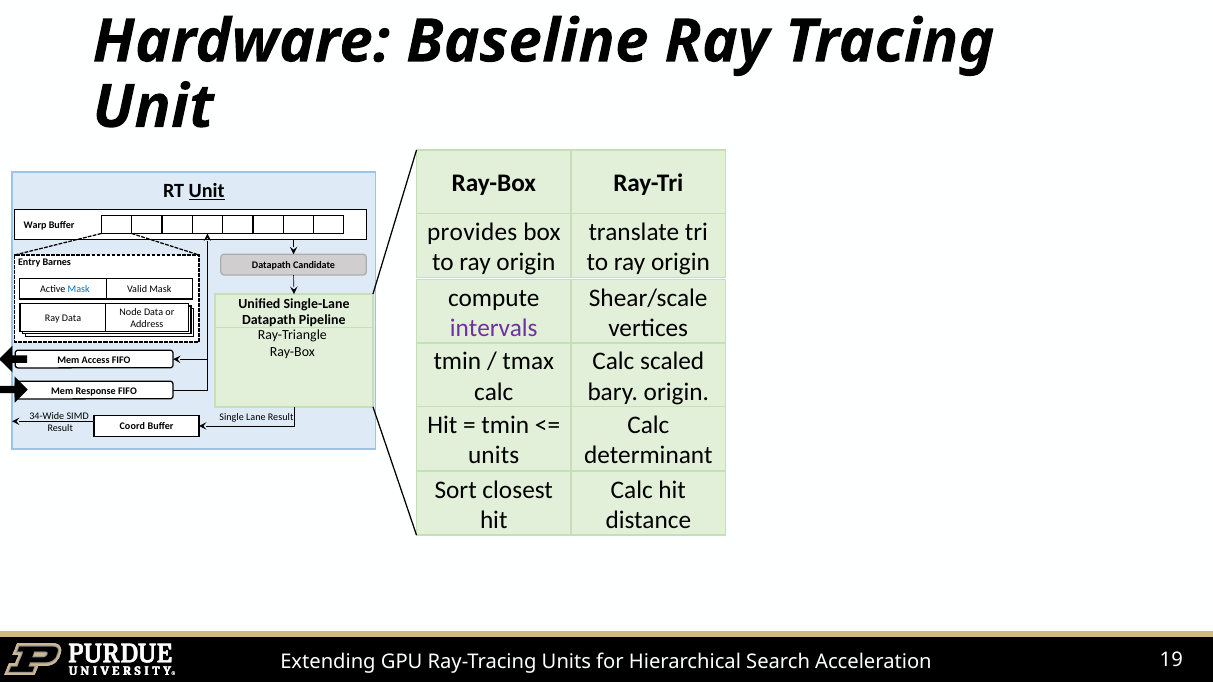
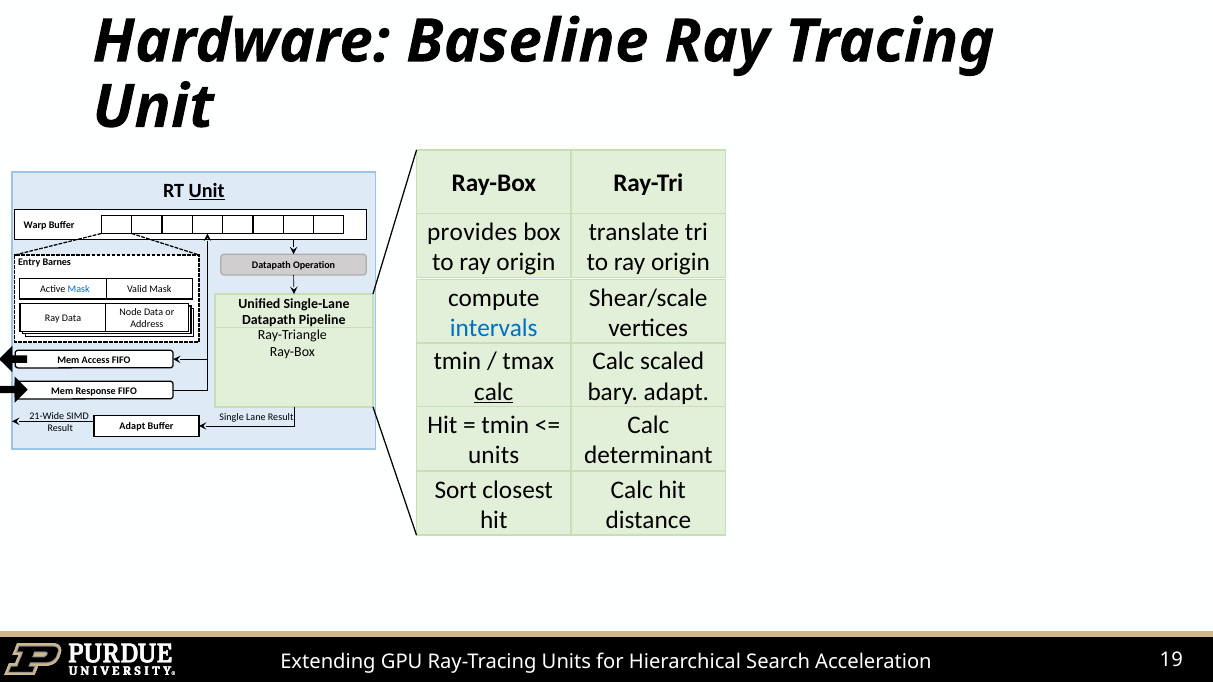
Candidate: Candidate -> Operation (314, 265)
intervals colour: purple -> blue (494, 328)
calc underline: none -> present (494, 392)
bary origin: origin -> adapt (676, 392)
34-Wide: 34-Wide -> 21-Wide (47, 416)
Result Coord: Coord -> Adapt (132, 427)
